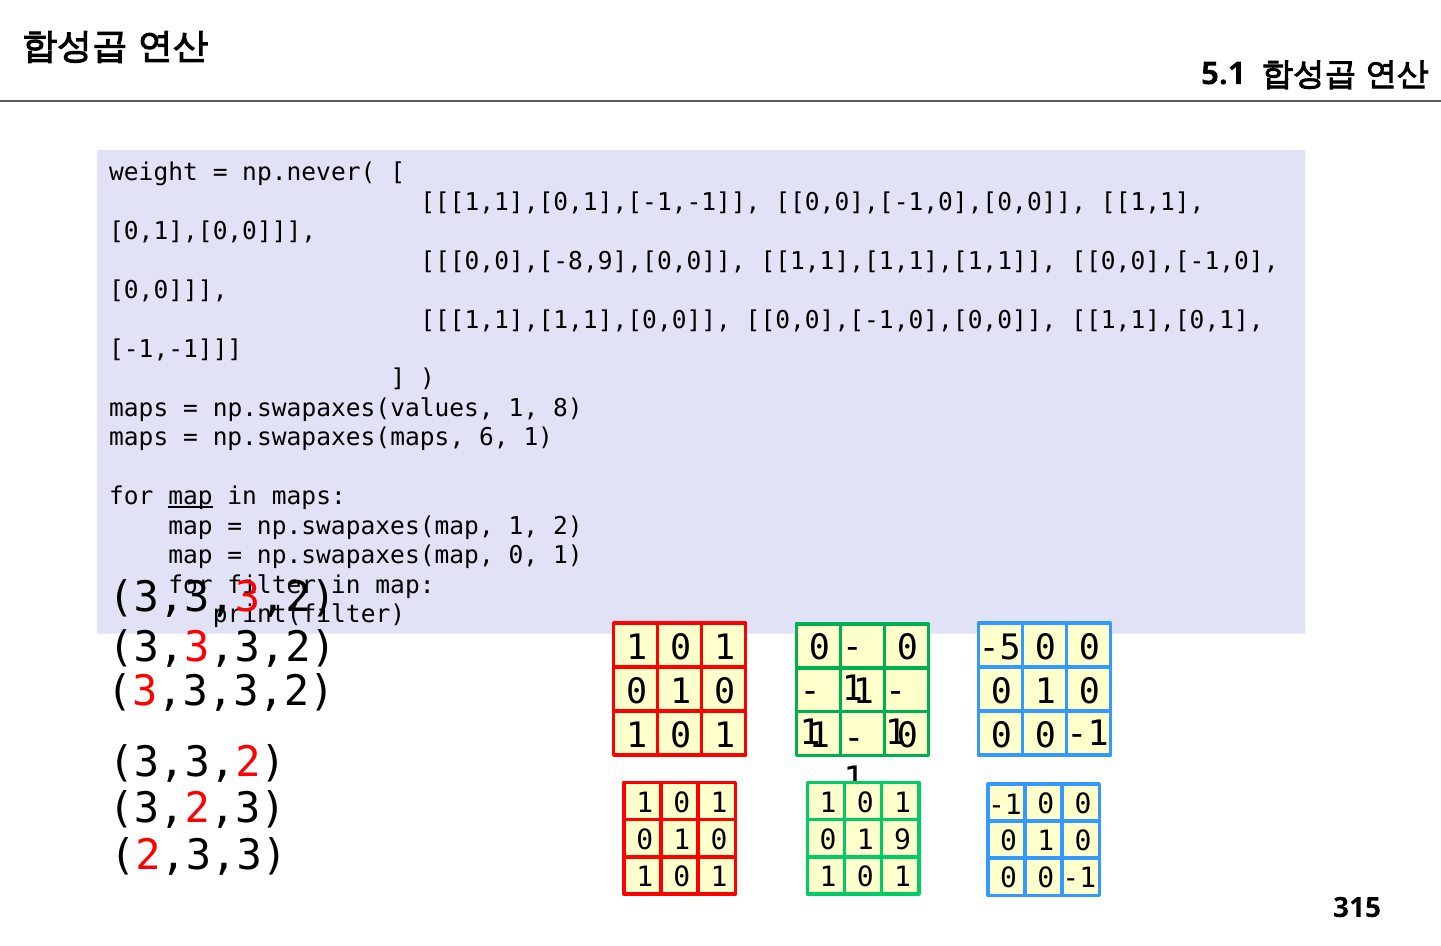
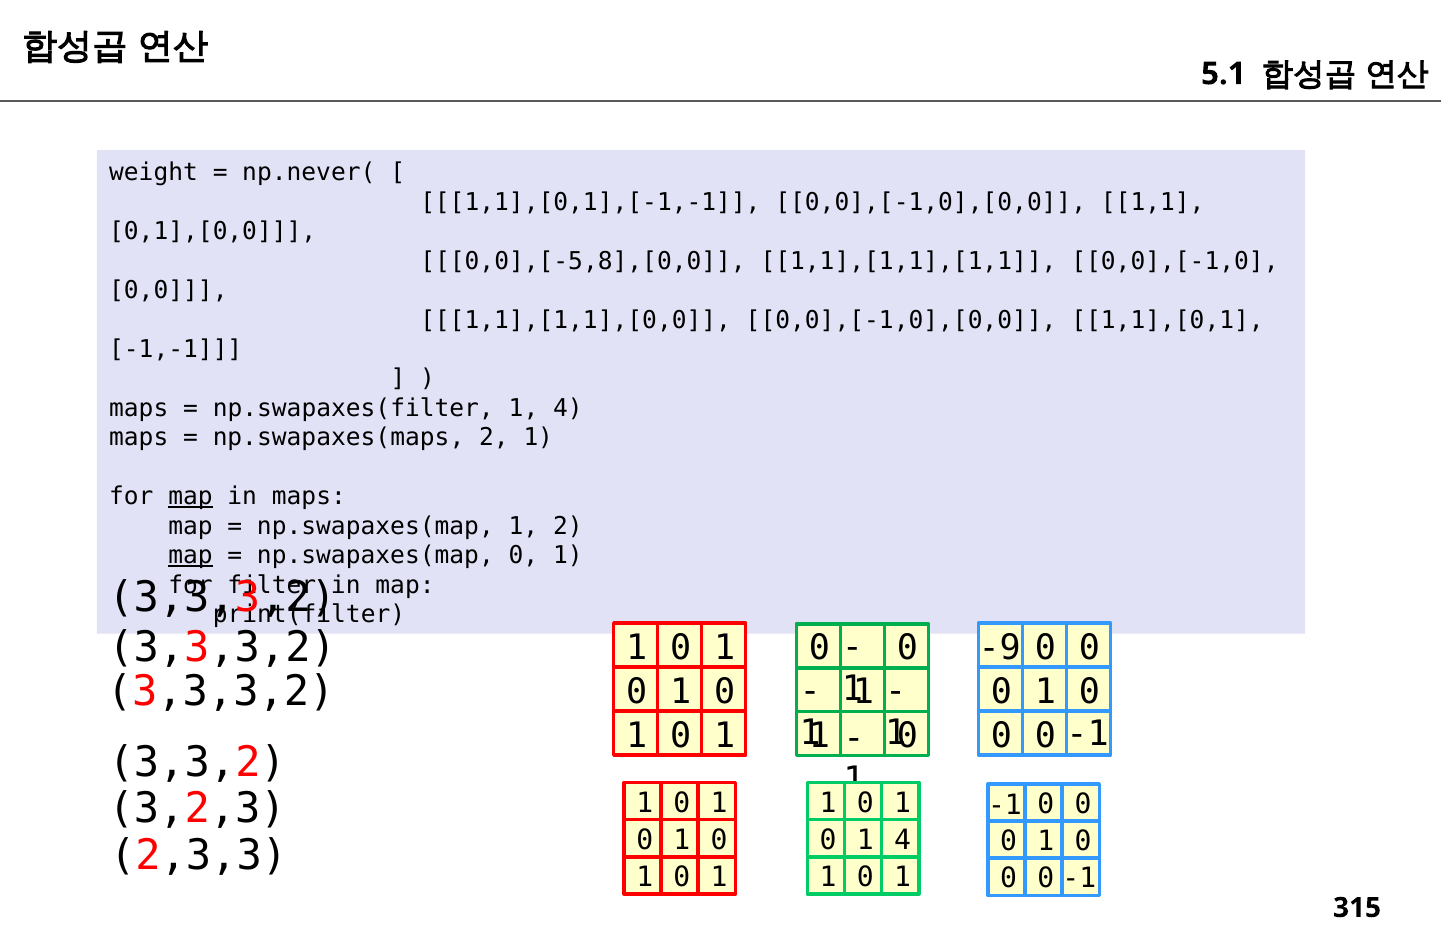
0,0],[-8,9],[0,0: 0,0],[-8,9],[0,0 -> 0,0],[-5,8],[0,0 (583, 261)
np.swapaxes(values: np.swapaxes(values -> np.swapaxes(filter (353, 409)
8: 8 -> 4 (568, 409)
np.swapaxes(maps 6: 6 -> 2 (494, 438)
map underline: none -> present (190, 556)
-5: -5 -> -9 (1000, 649)
0 1 9: 9 -> 4 (902, 841)
